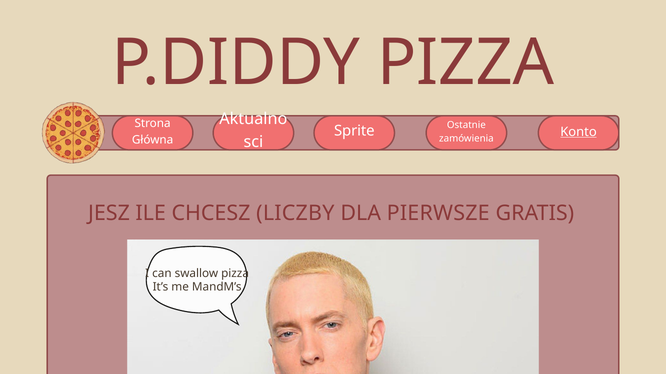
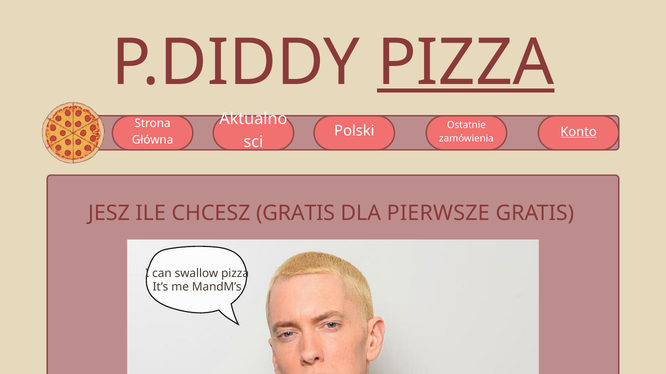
PIZZA underline: none -> present (466, 63)
Sprite: Sprite -> Polski (354, 131)
CHCESZ LICZBY: LICZBY -> GRATIS (296, 214)
